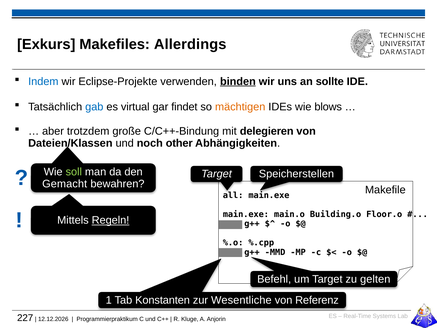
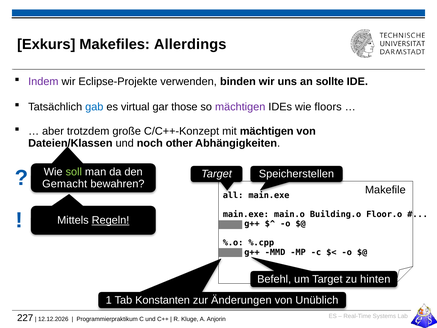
Indem colour: blue -> purple (43, 81)
binden underline: present -> none (238, 81)
findet: findet -> those (184, 107)
mächtigen colour: orange -> purple (240, 107)
blows: blows -> floors (328, 107)
C/C++-Bindung: C/C++-Bindung -> C/C++-Konzept (182, 131)
mit delegieren: delegieren -> mächtigen (267, 131)
gelten: gelten -> hinten (375, 279)
Wesentliche: Wesentliche -> Änderungen (241, 300)
Referenz: Referenz -> Unüblich (317, 300)
